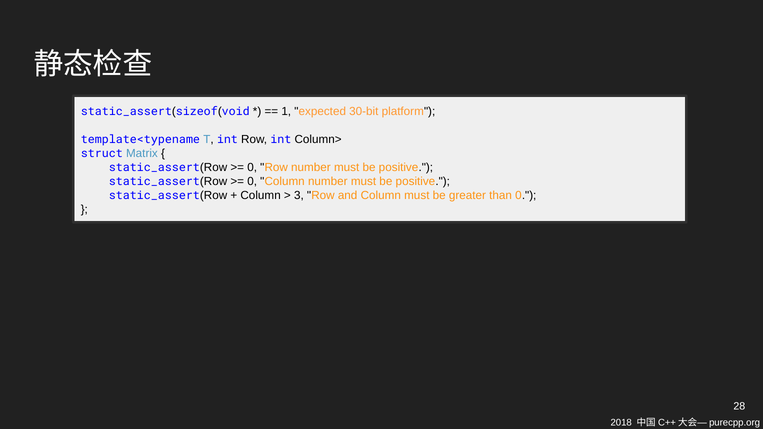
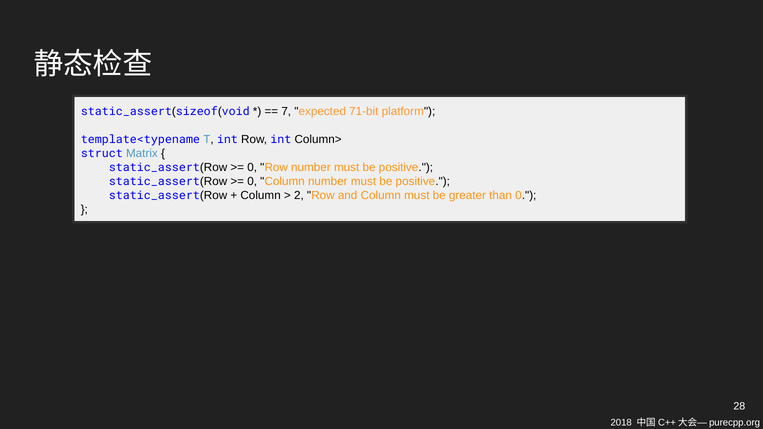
1: 1 -> 7 (286, 111)
30-bit: 30-bit -> 71-bit (364, 111)
3: 3 -> 2 (299, 195)
